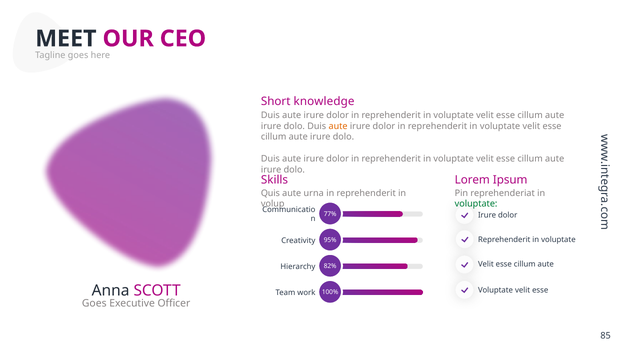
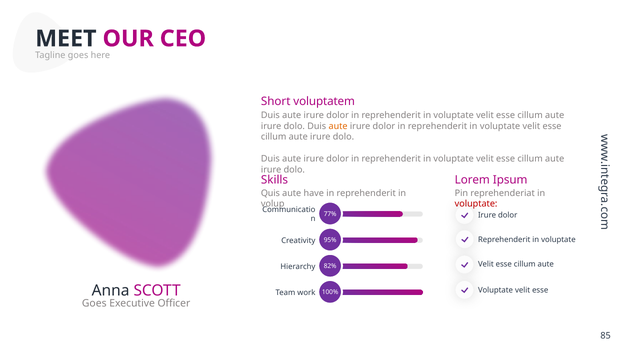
knowledge: knowledge -> voluptatem (324, 101)
urna: urna -> have (314, 193)
voluptate colour: green -> red (476, 204)
